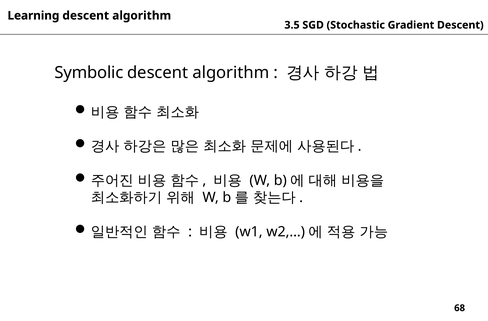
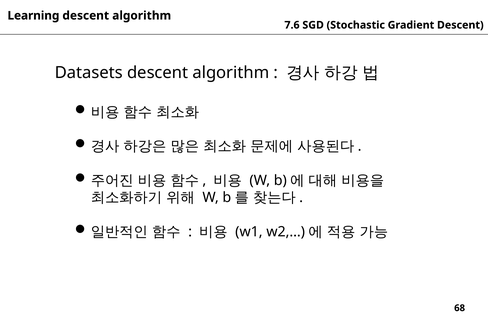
3.5: 3.5 -> 7.6 (292, 25)
Symbolic: Symbolic -> Datasets (89, 72)
